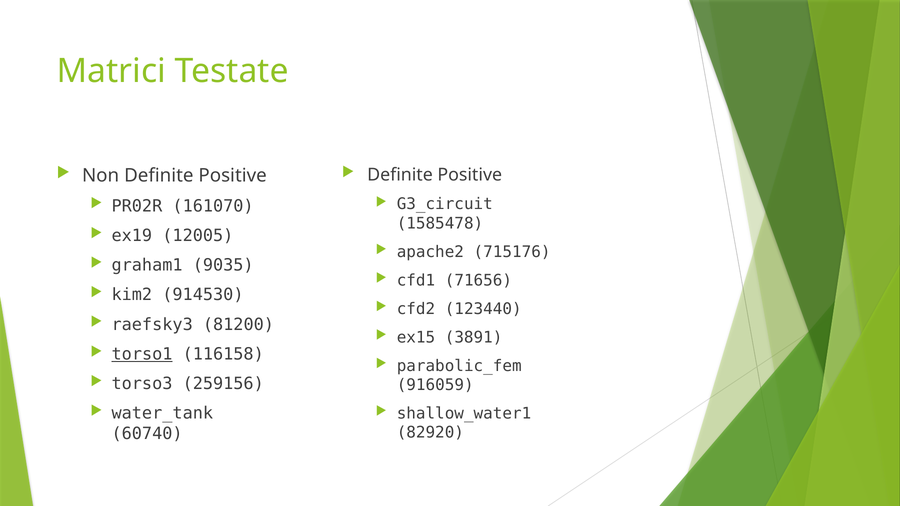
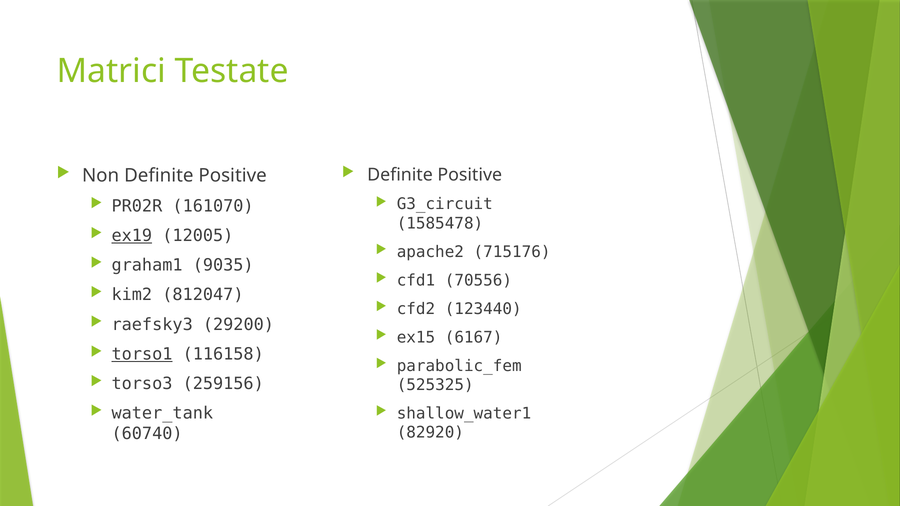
ex19 underline: none -> present (132, 236)
71656: 71656 -> 70556 (478, 280)
914530: 914530 -> 812047 (203, 295)
81200: 81200 -> 29200 (238, 325)
3891: 3891 -> 6167 (474, 337)
916059: 916059 -> 525325 (435, 385)
